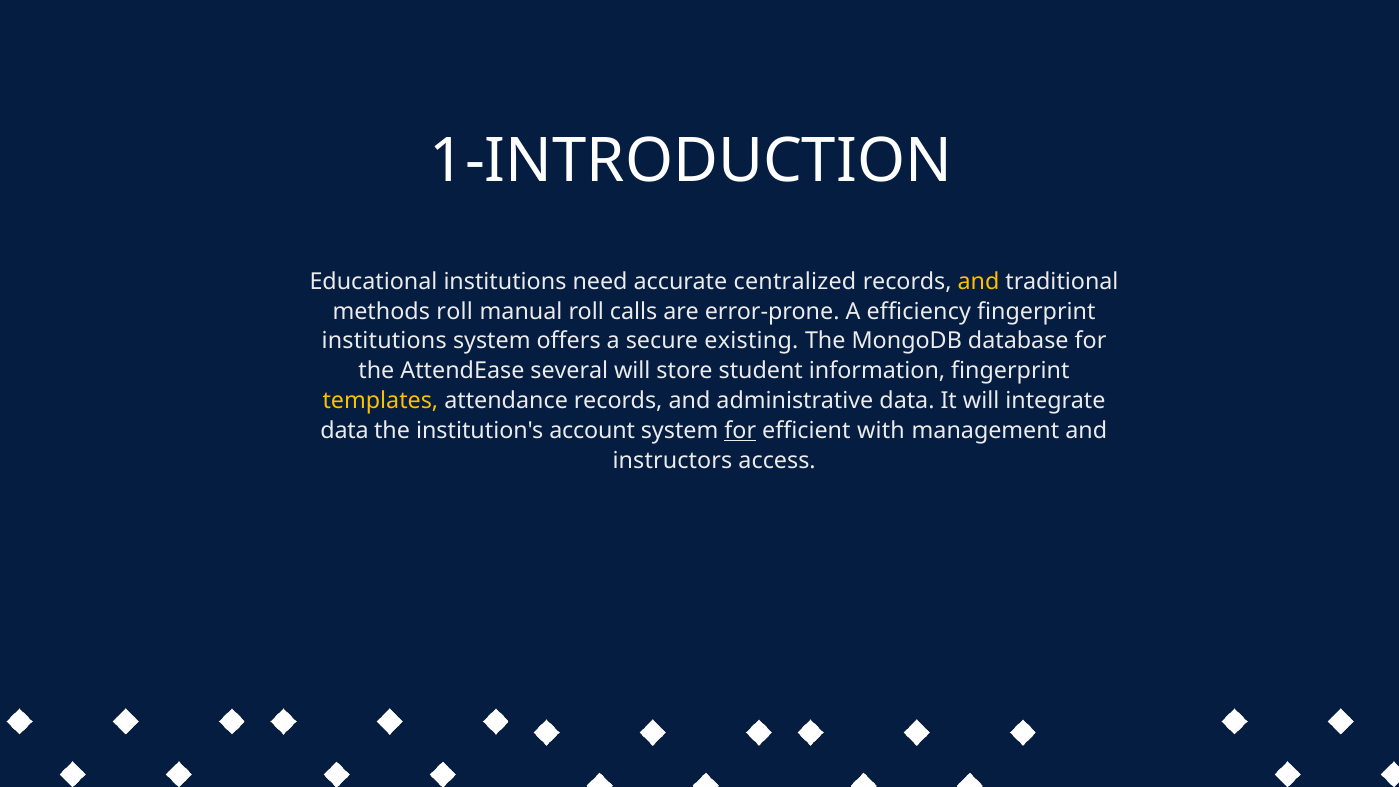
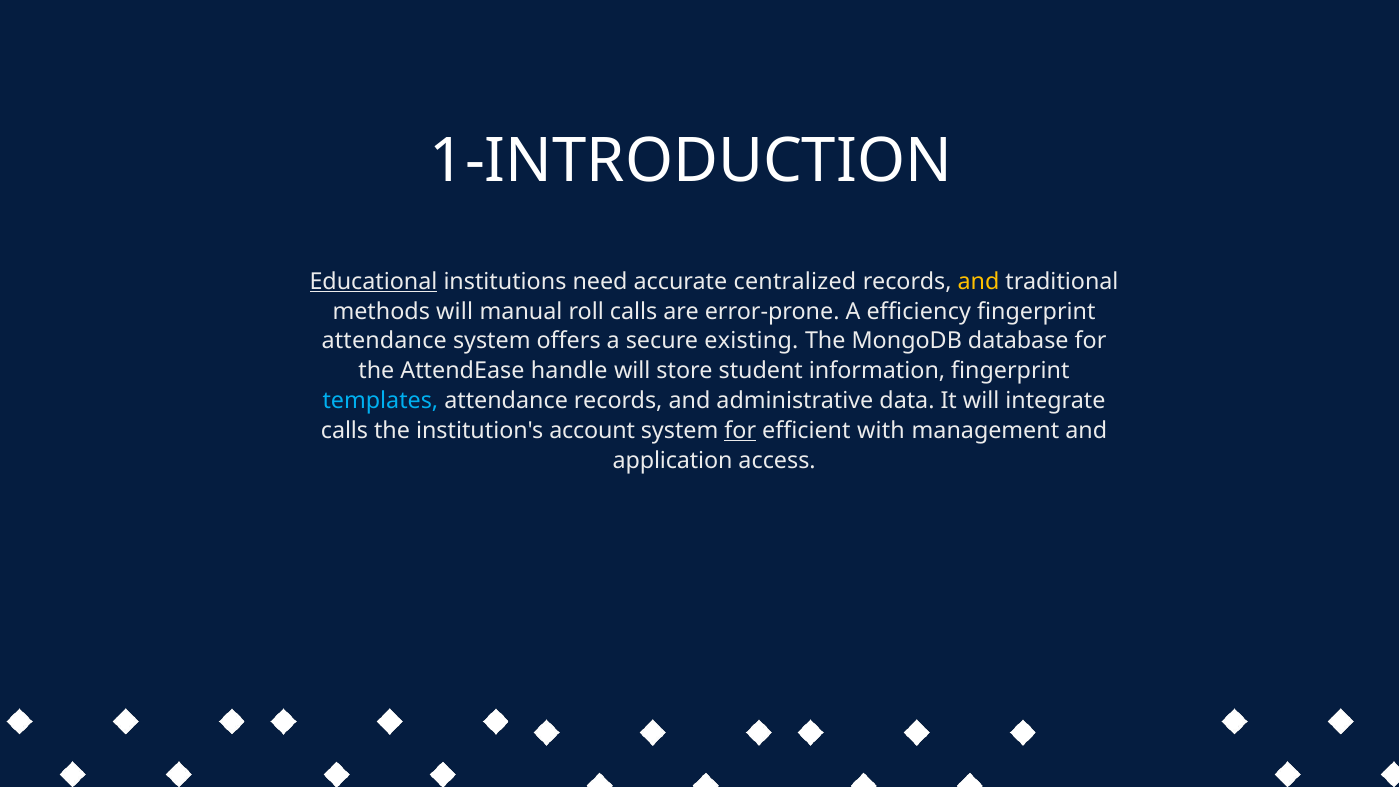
Educational underline: none -> present (373, 282)
methods roll: roll -> will (455, 311)
institutions: institutions -> attendance (384, 341)
several: several -> handle (569, 371)
templates colour: yellow -> light blue (380, 401)
data: data -> calls (345, 431)
instructors: instructors -> application (673, 460)
